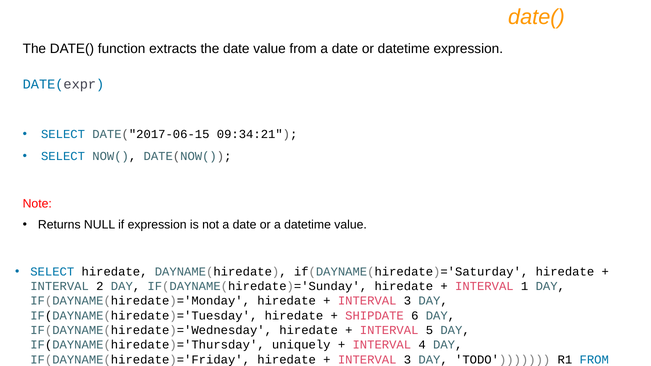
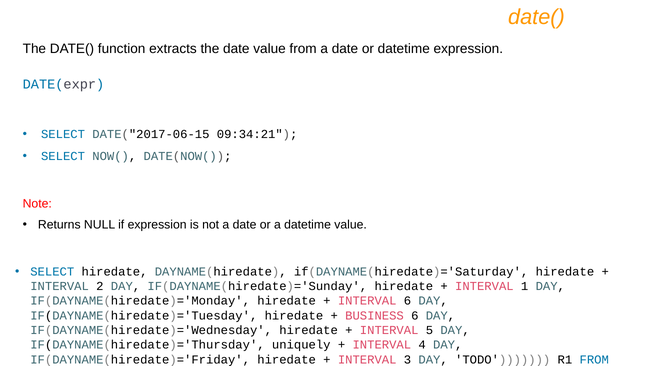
3: 3 -> 6 (407, 301)
SHIPDATE: SHIPDATE -> BUSINESS (375, 316)
